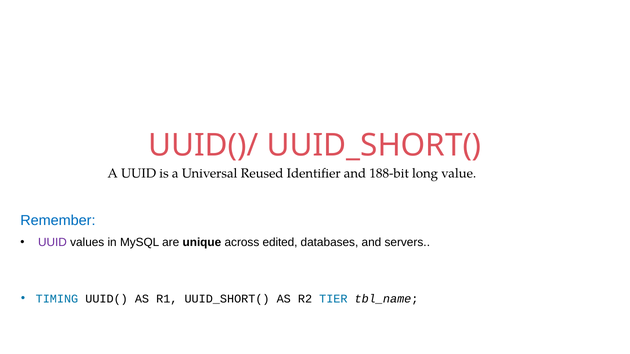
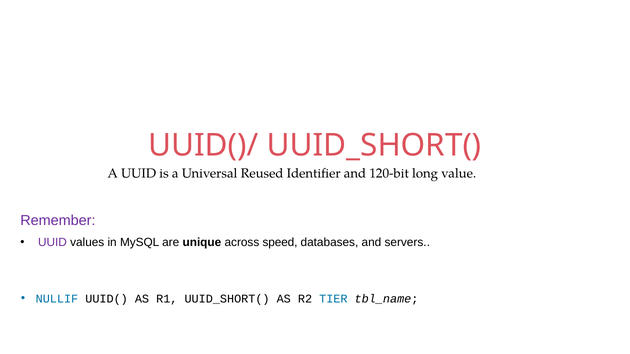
188-bit: 188-bit -> 120-bit (389, 174)
Remember colour: blue -> purple (58, 221)
edited: edited -> speed (280, 243)
TIMING: TIMING -> NULLIF (57, 299)
